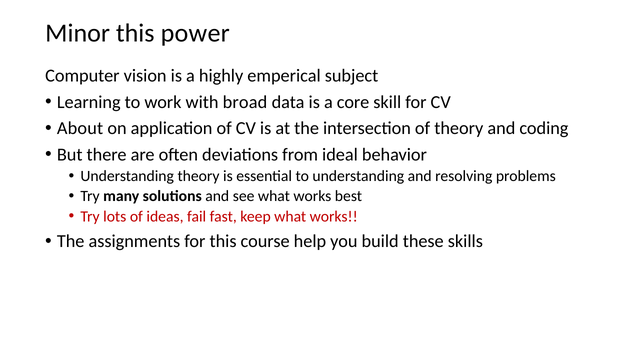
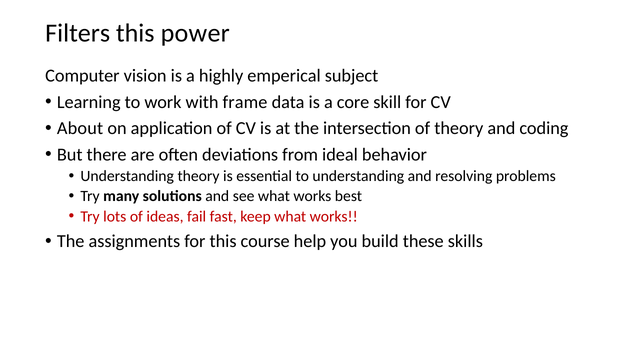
Minor: Minor -> Filters (78, 33)
broad: broad -> frame (245, 102)
